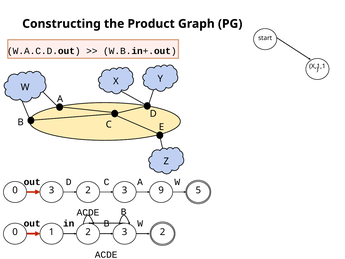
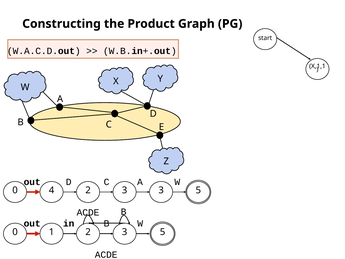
0 3: 3 -> 4 (52, 190)
3 9: 9 -> 3 (161, 190)
2 3 2: 2 -> 5 (163, 232)
